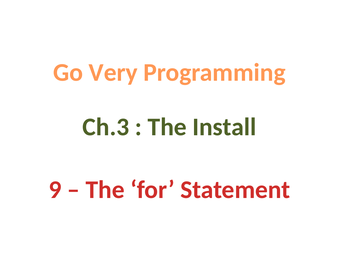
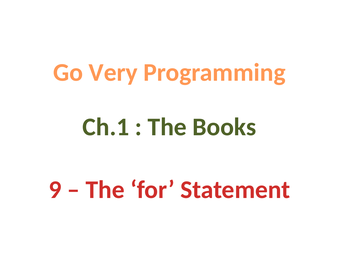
Ch.3: Ch.3 -> Ch.1 (106, 127)
Install: Install -> Books (224, 127)
